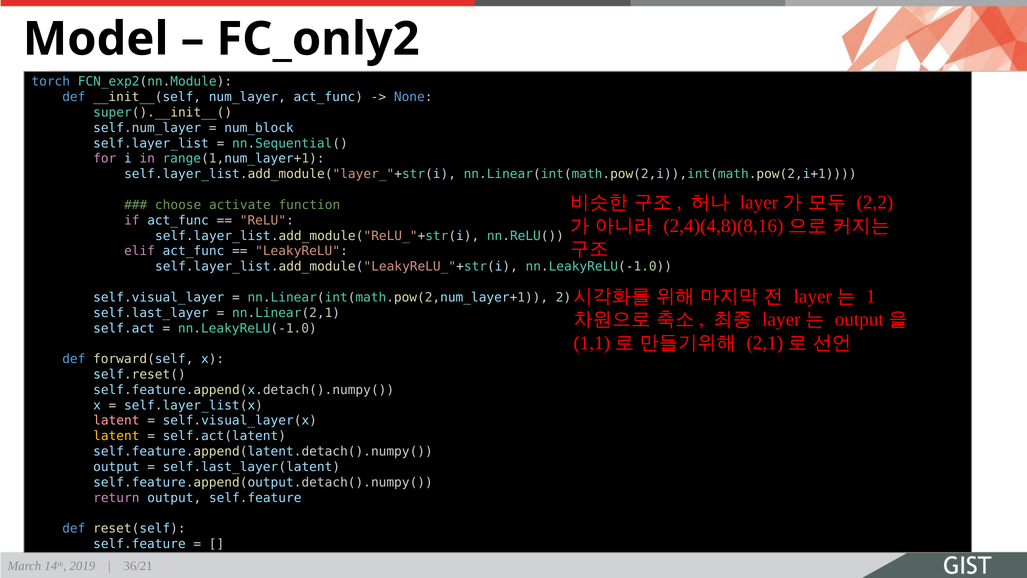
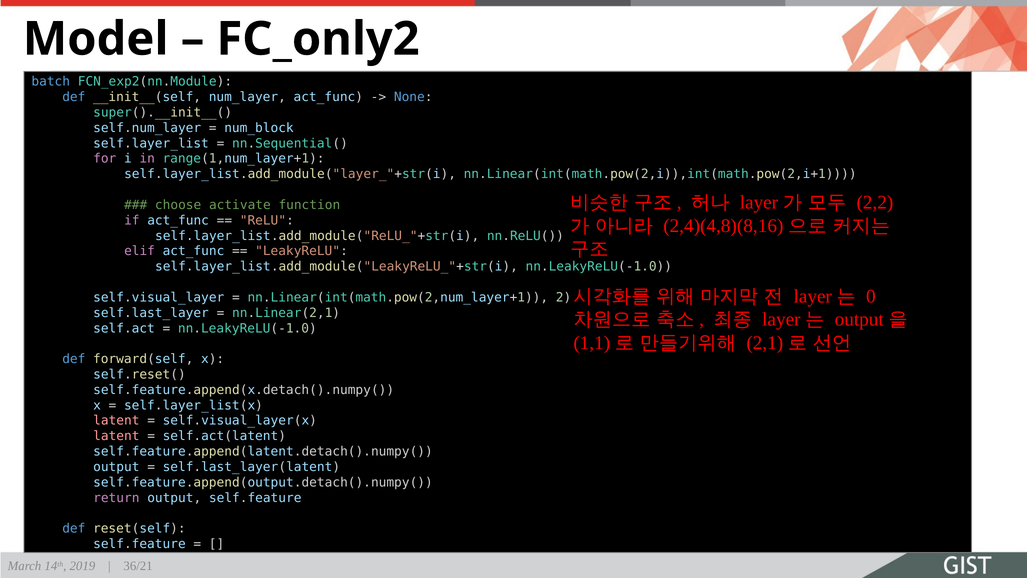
torch: torch -> batch (51, 82)
1: 1 -> 0 (871, 296)
latent colour: yellow -> pink (116, 436)
